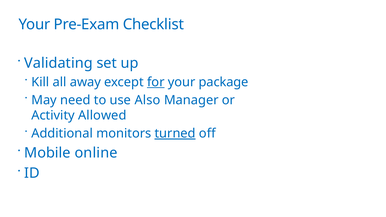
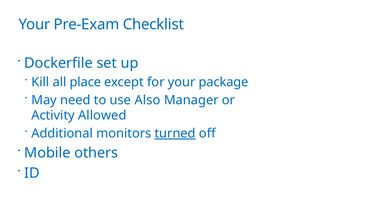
Validating: Validating -> Dockerfile (58, 63)
away: away -> place (85, 82)
for underline: present -> none (156, 82)
online: online -> others (96, 153)
